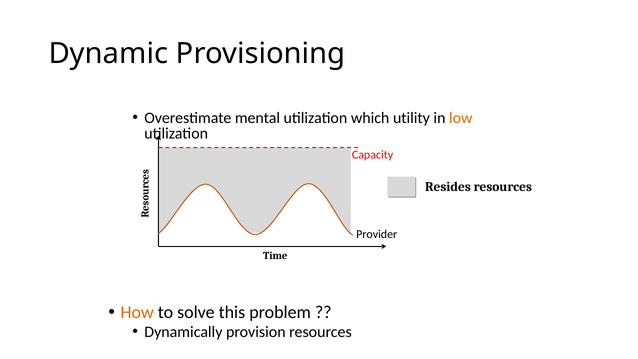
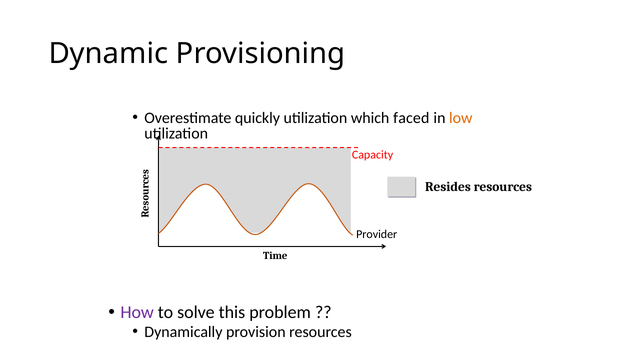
mental: mental -> quickly (257, 118)
utility: utility -> faced (411, 118)
How colour: orange -> purple (137, 312)
